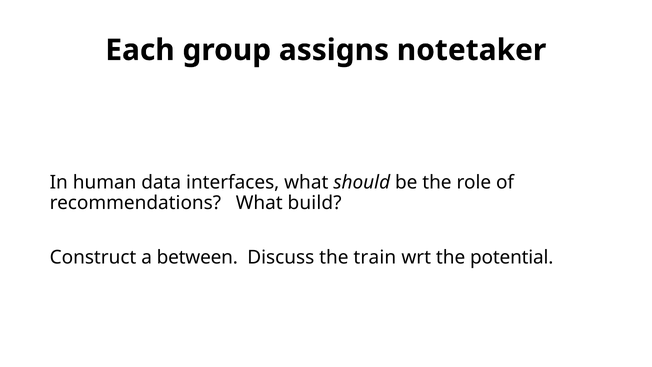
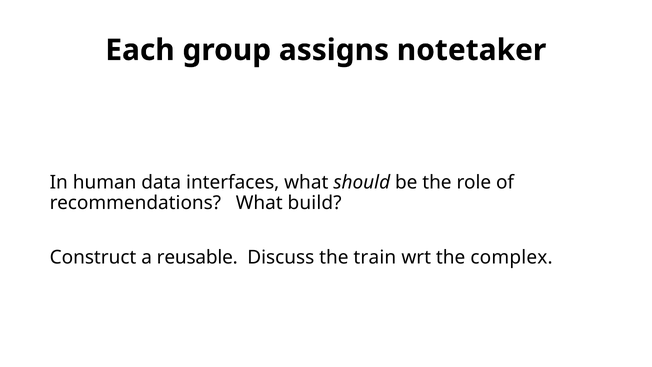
between: between -> reusable (197, 258)
potential: potential -> complex (512, 258)
